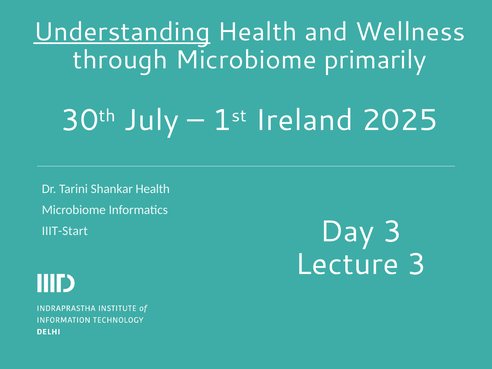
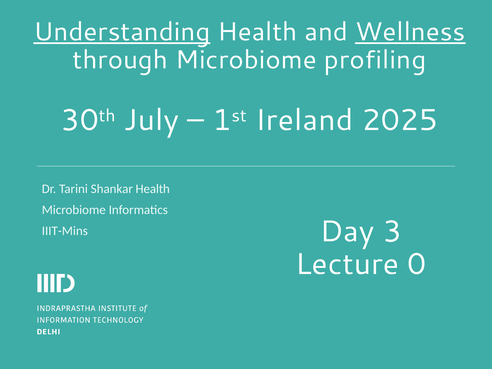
Wellness underline: none -> present (410, 32)
primarily: primarily -> profiling (375, 60)
IIIT-Start: IIIT-Start -> IIIT-Mins (65, 231)
Lecture 3: 3 -> 0 (417, 264)
